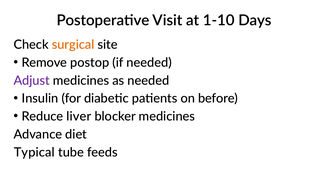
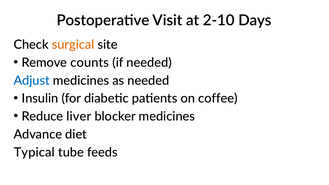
1-10: 1-10 -> 2-10 (219, 20)
postop: postop -> counts (90, 63)
Adjust colour: purple -> blue (32, 81)
before: before -> coffee (218, 99)
